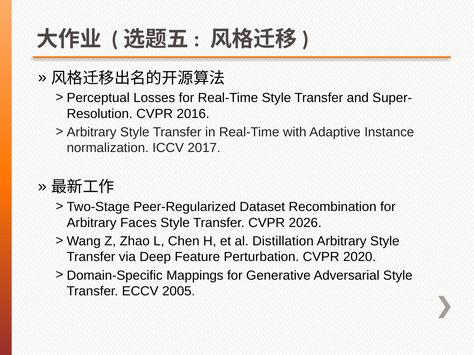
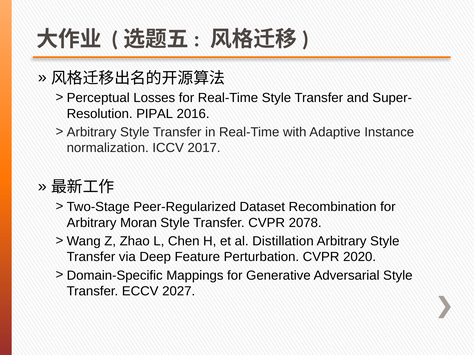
CVPR: CVPR -> PIPAL (155, 114)
Faces: Faces -> Moran (139, 223)
2026: 2026 -> 2078 (305, 223)
2005: 2005 -> 2027 (179, 292)
